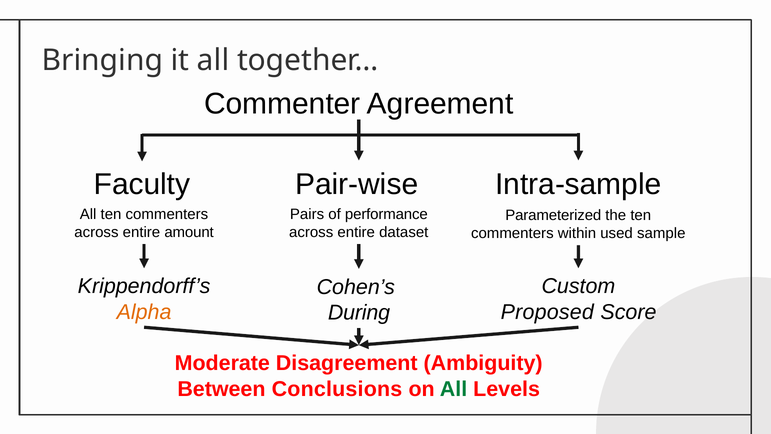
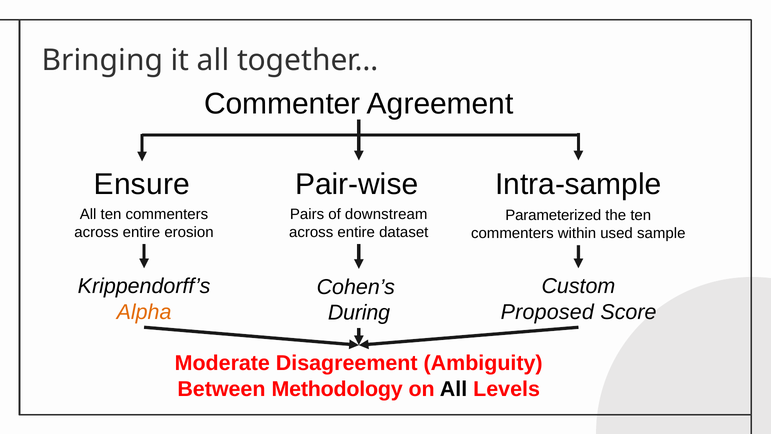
Faculty: Faculty -> Ensure (142, 184)
performance: performance -> downstream (386, 214)
amount: amount -> erosion (189, 232)
Conclusions: Conclusions -> Methodology (337, 389)
All colour: green -> black (454, 389)
